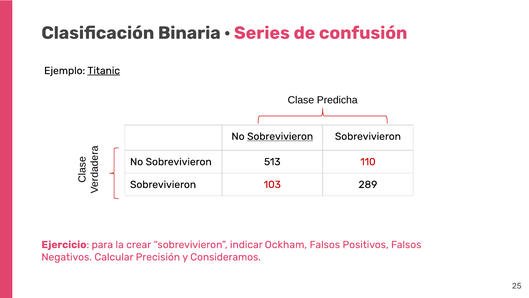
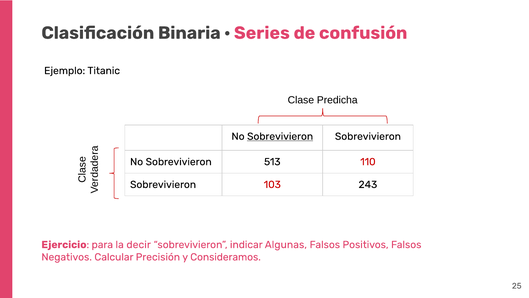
Titanic underline: present -> none (104, 71)
289: 289 -> 243 (368, 184)
crear: crear -> decir (139, 244)
Ockham: Ockham -> Algunas (286, 244)
